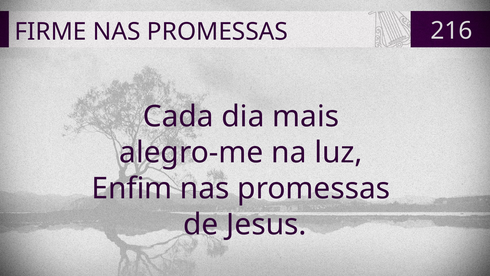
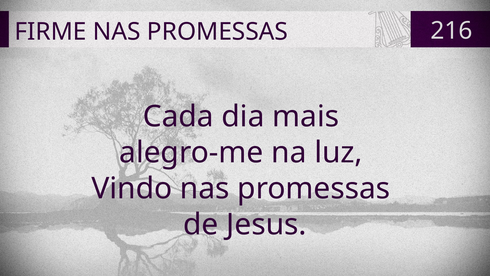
Enfim: Enfim -> Vindo (132, 188)
